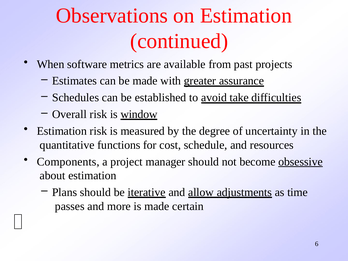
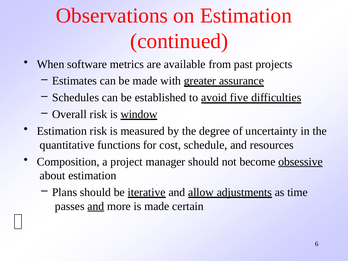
take: take -> five (239, 98)
Components: Components -> Composition (68, 162)
and underline: none -> present (96, 206)
